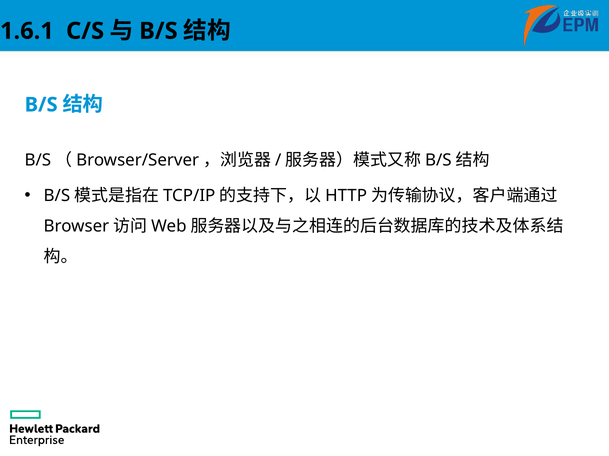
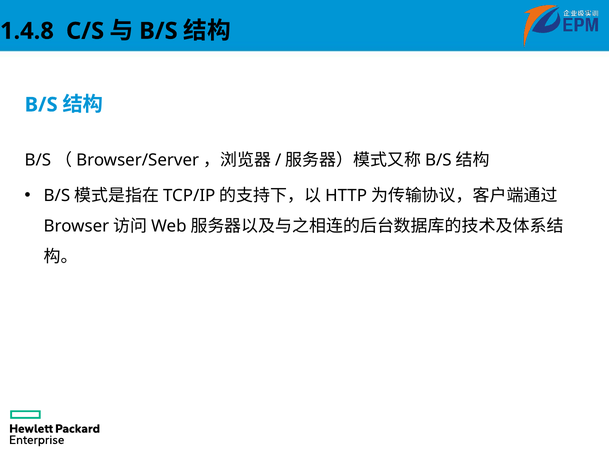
1.6.1: 1.6.1 -> 1.4.8 (27, 31)
